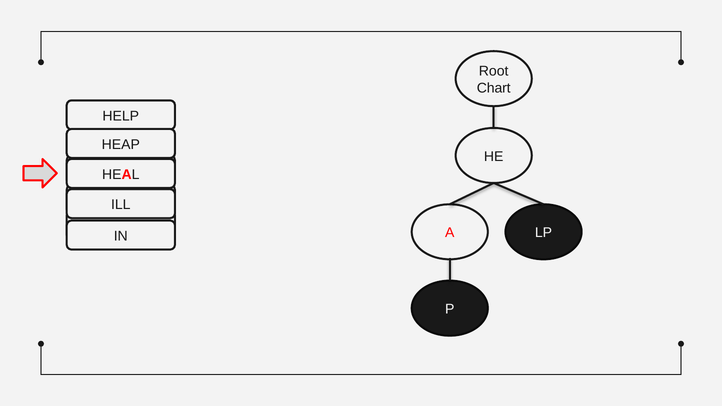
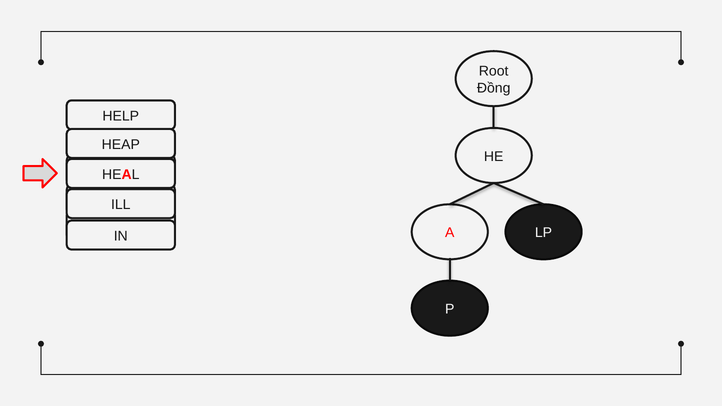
Chart: Chart -> Đồng (494, 88)
